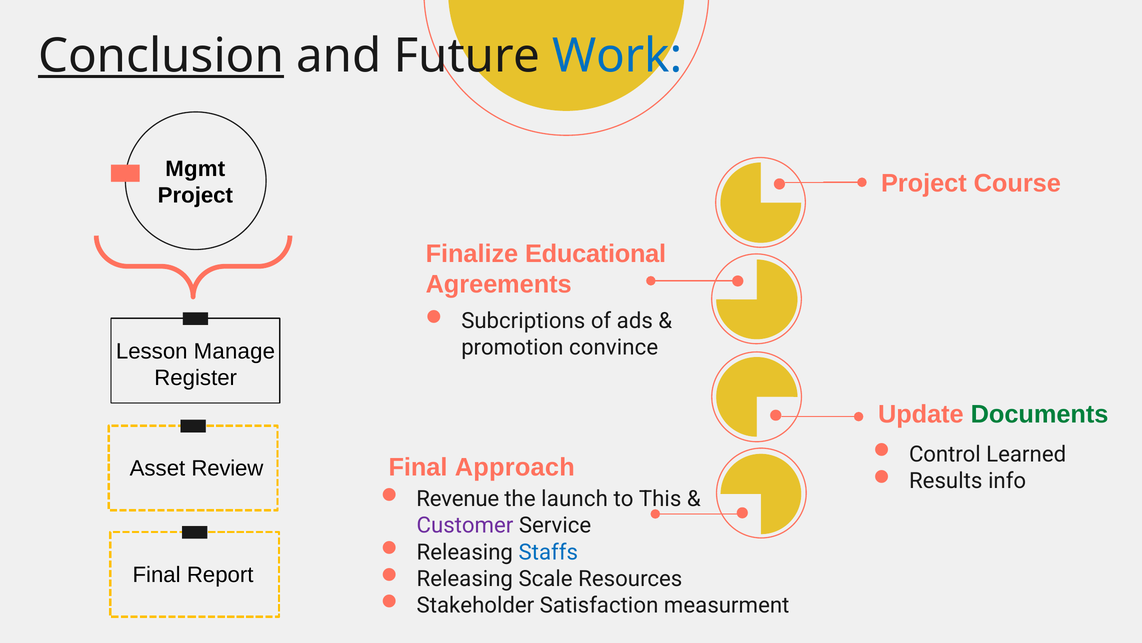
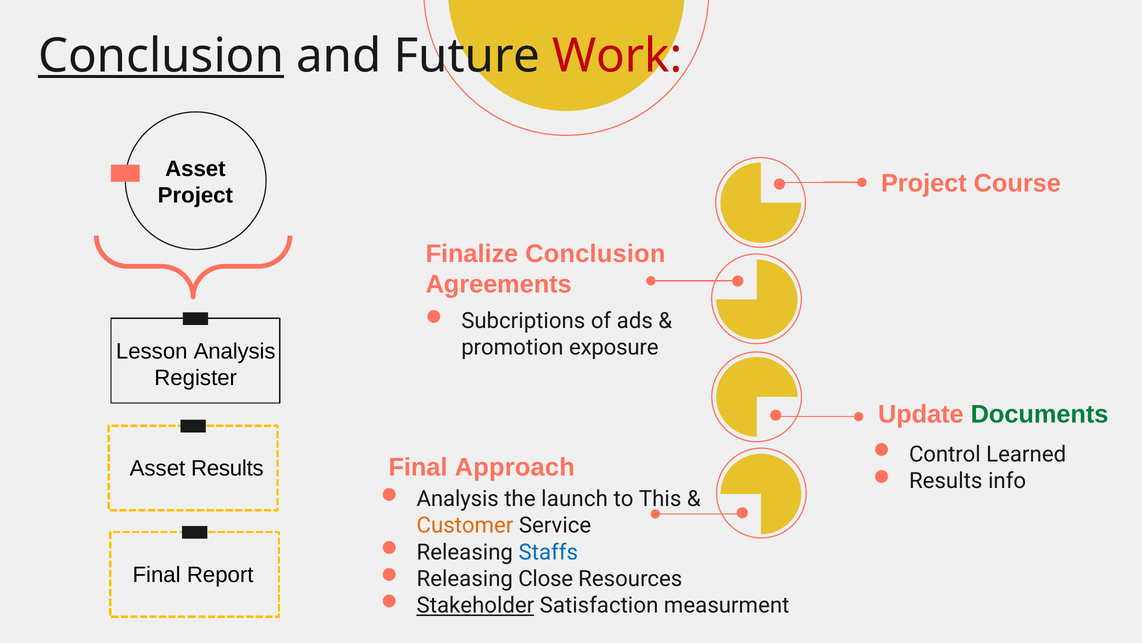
Work colour: blue -> red (617, 56)
Mgmt: Mgmt -> Asset (195, 169)
Finalize Educational: Educational -> Conclusion (595, 254)
convince: convince -> exposure (614, 347)
Lesson Manage: Manage -> Analysis (235, 351)
Asset Review: Review -> Results (227, 468)
Revenue: Revenue -> Analysis (458, 498)
Customer colour: purple -> orange (465, 525)
Scale: Scale -> Close (546, 578)
Stakeholder underline: none -> present (475, 605)
